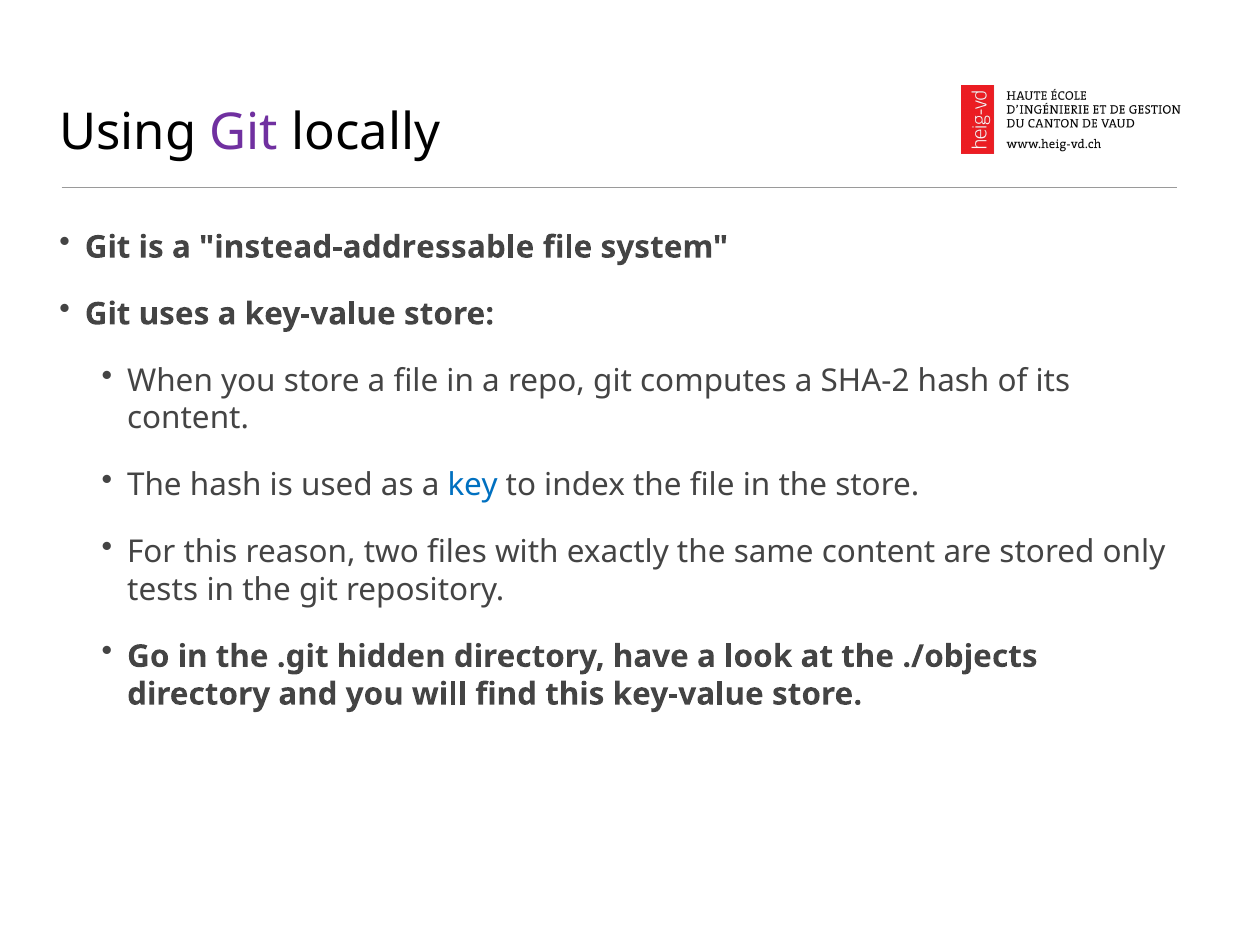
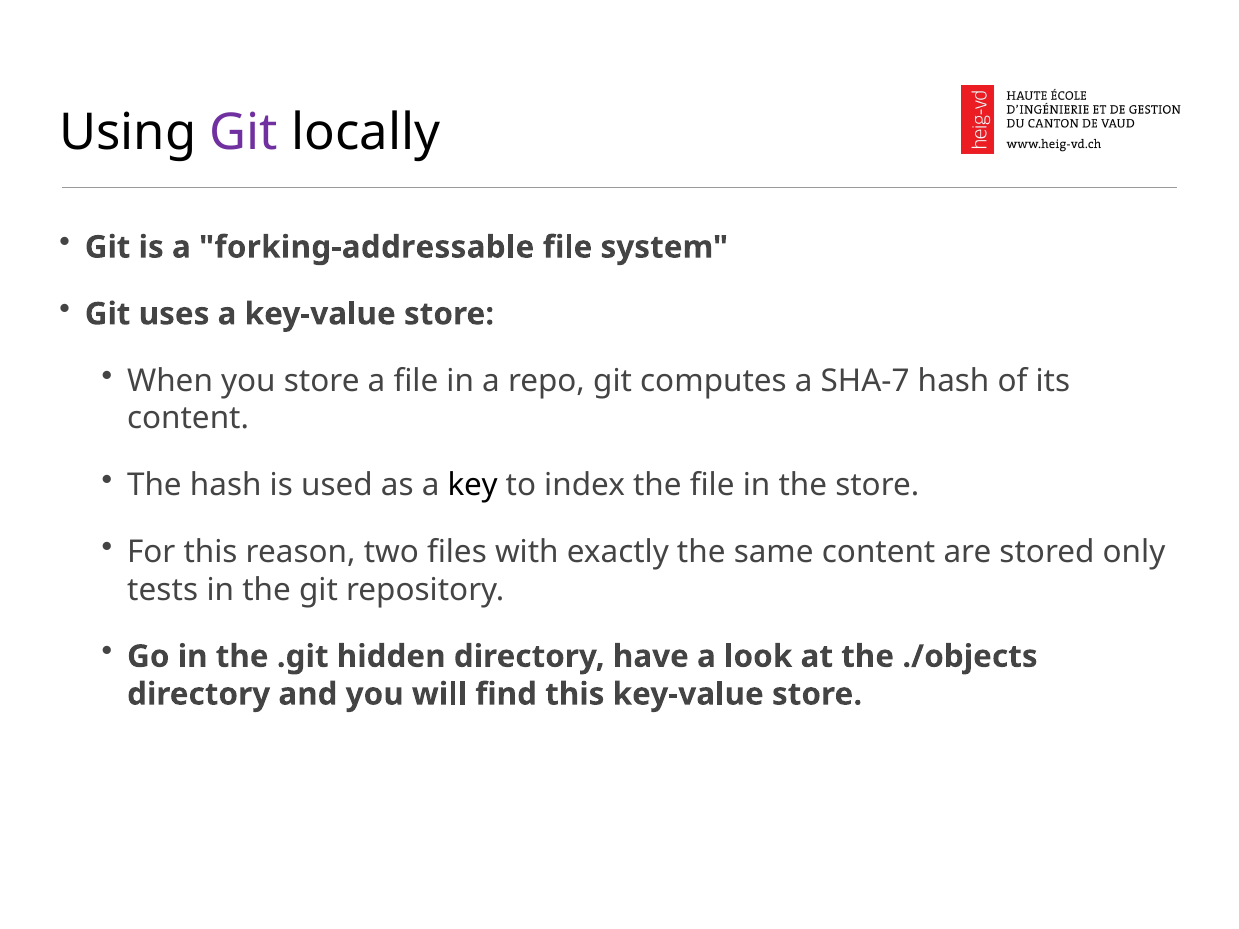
instead-addressable: instead-addressable -> forking-addressable (367, 247)
SHA-2: SHA-2 -> SHA-7 (865, 381)
key colour: blue -> black (473, 485)
